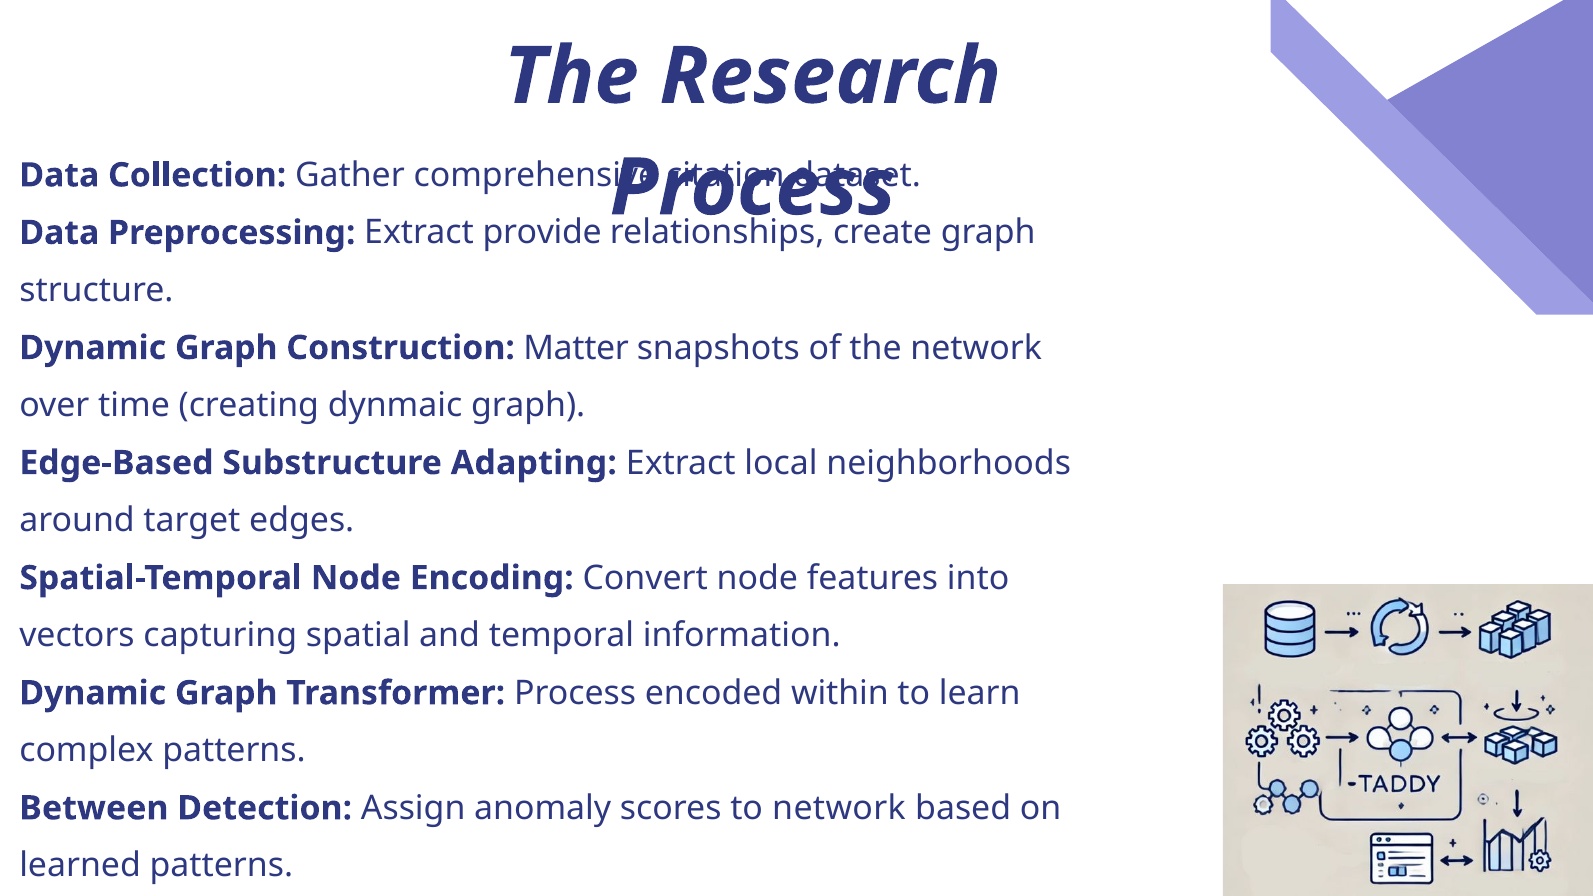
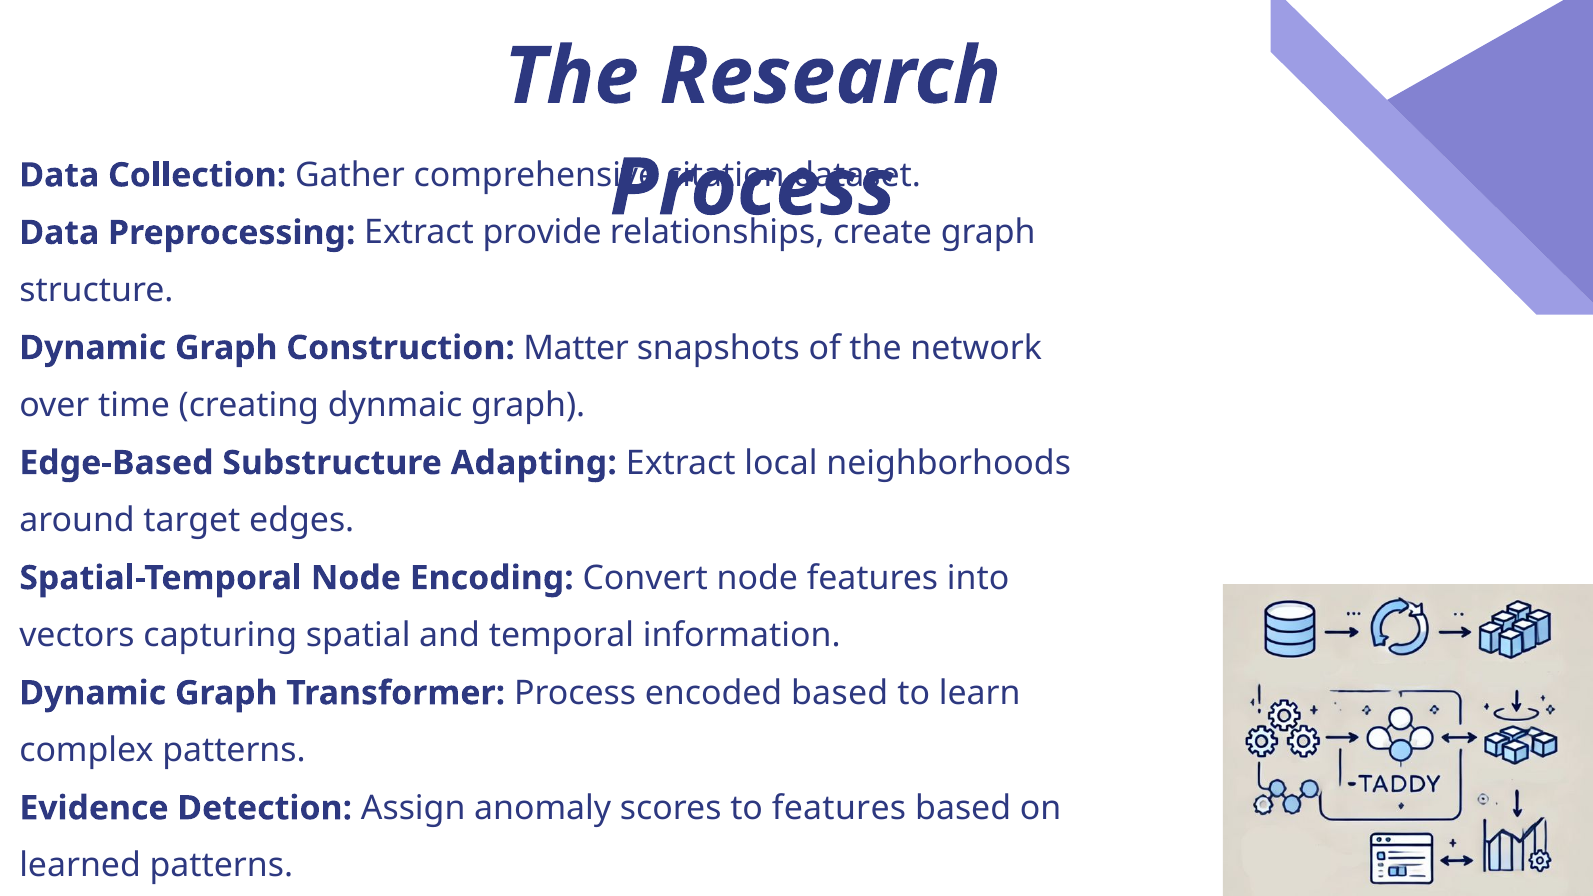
encoded within: within -> based (840, 693)
Between: Between -> Evidence (94, 808)
to network: network -> features (839, 808)
